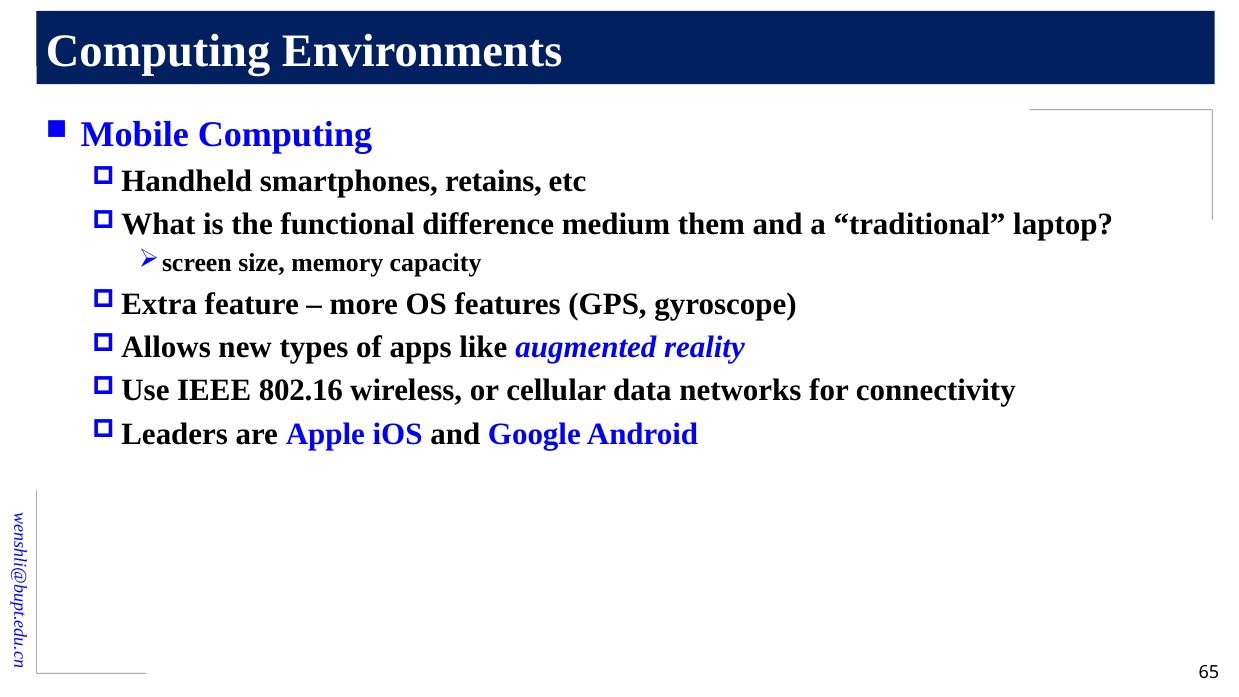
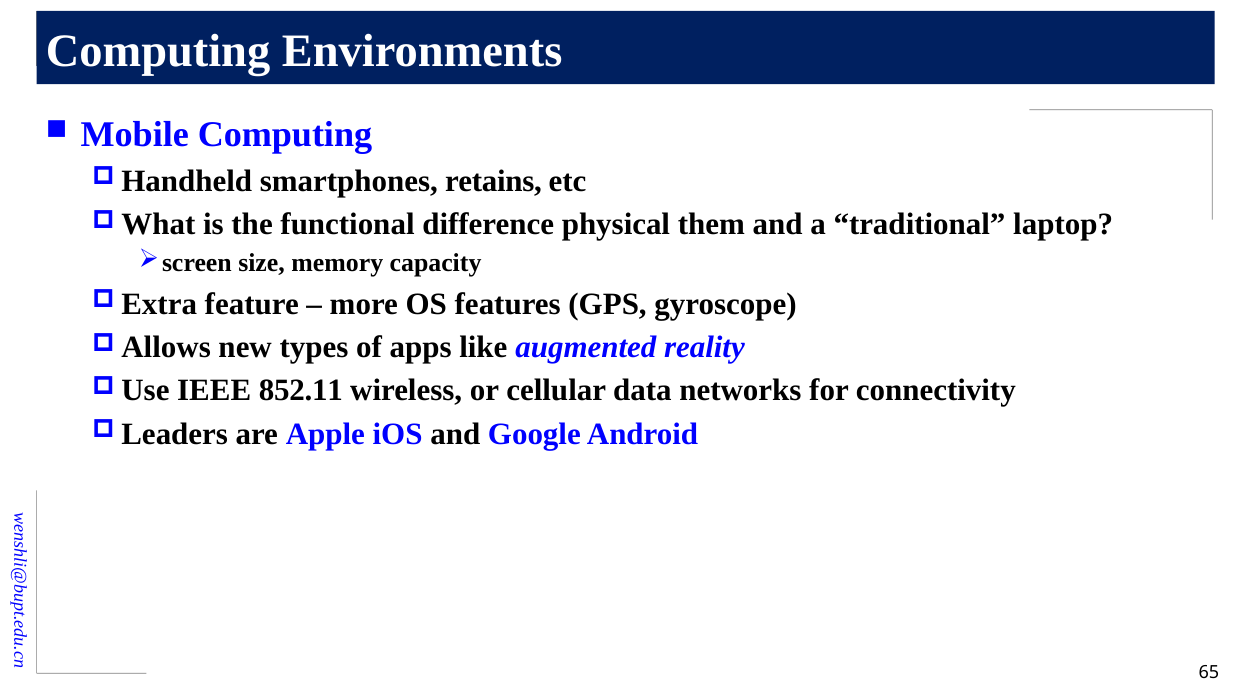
medium: medium -> physical (616, 224)
802.16: 802.16 -> 852.11 (301, 391)
